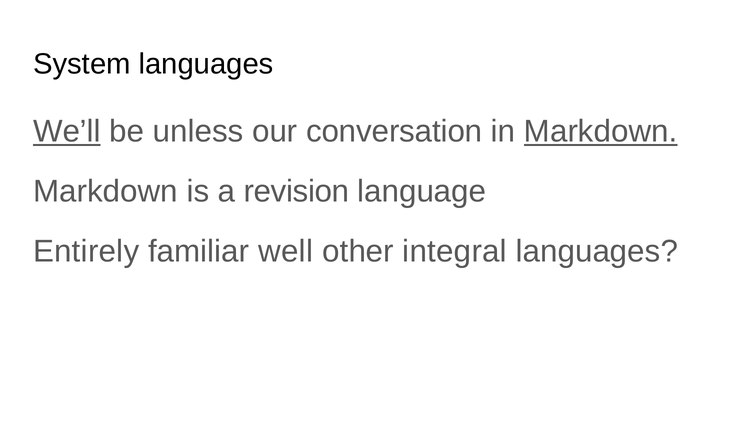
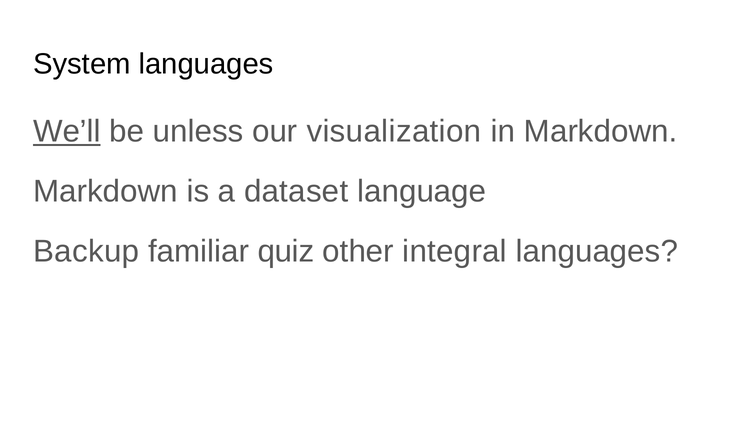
conversation: conversation -> visualization (394, 131)
Markdown underline: present -> none (601, 131)
revision: revision -> dataset (296, 191)
Entirely: Entirely -> Backup (86, 251)
well: well -> quiz (286, 251)
